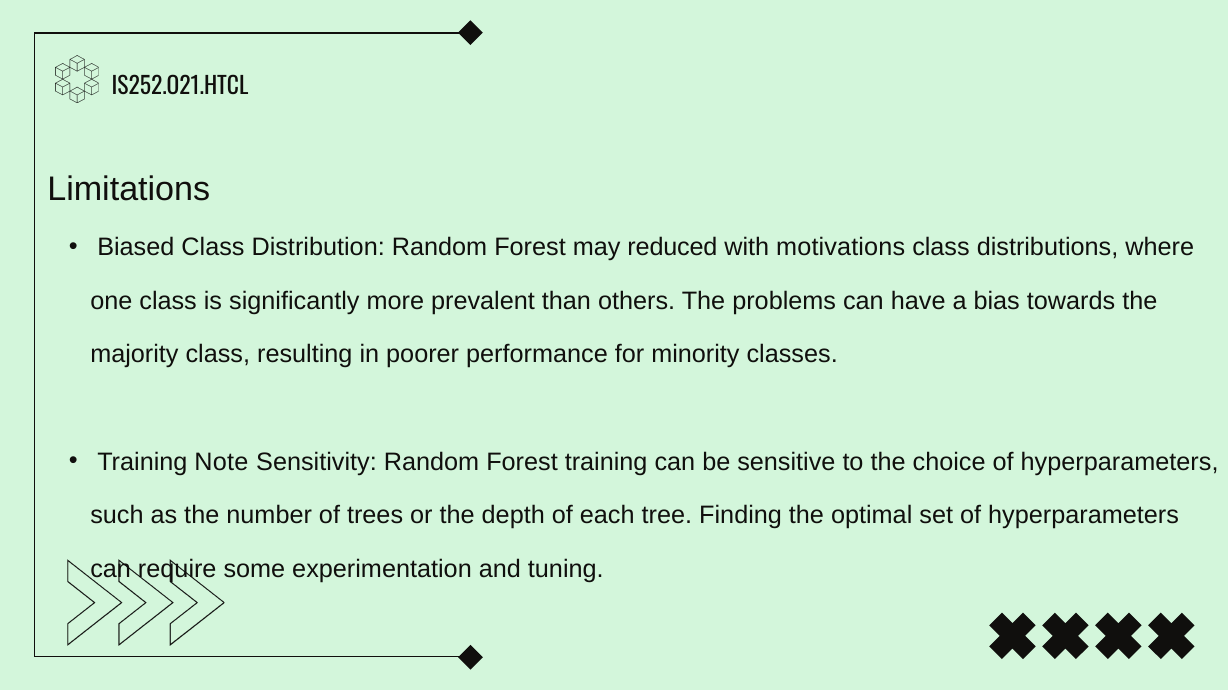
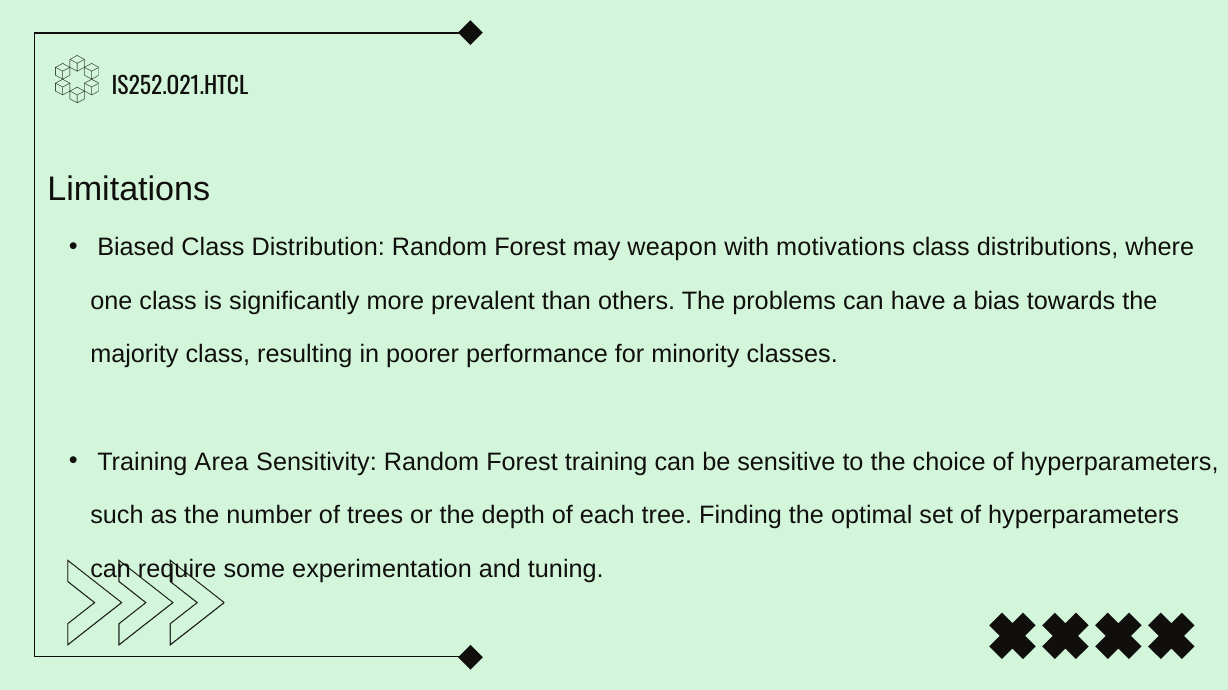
reduced: reduced -> weapon (672, 248)
Note: Note -> Area (221, 462)
